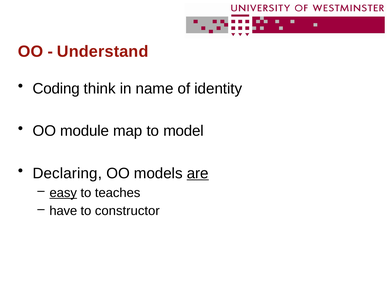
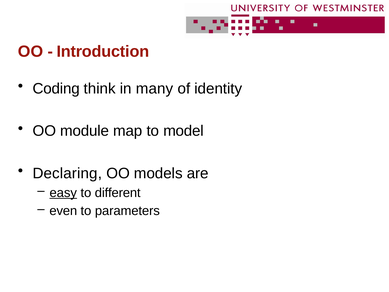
Understand: Understand -> Introduction (103, 51)
name: name -> many (154, 88)
are underline: present -> none (198, 173)
teaches: teaches -> different (118, 193)
have: have -> even (63, 211)
constructor: constructor -> parameters (127, 211)
